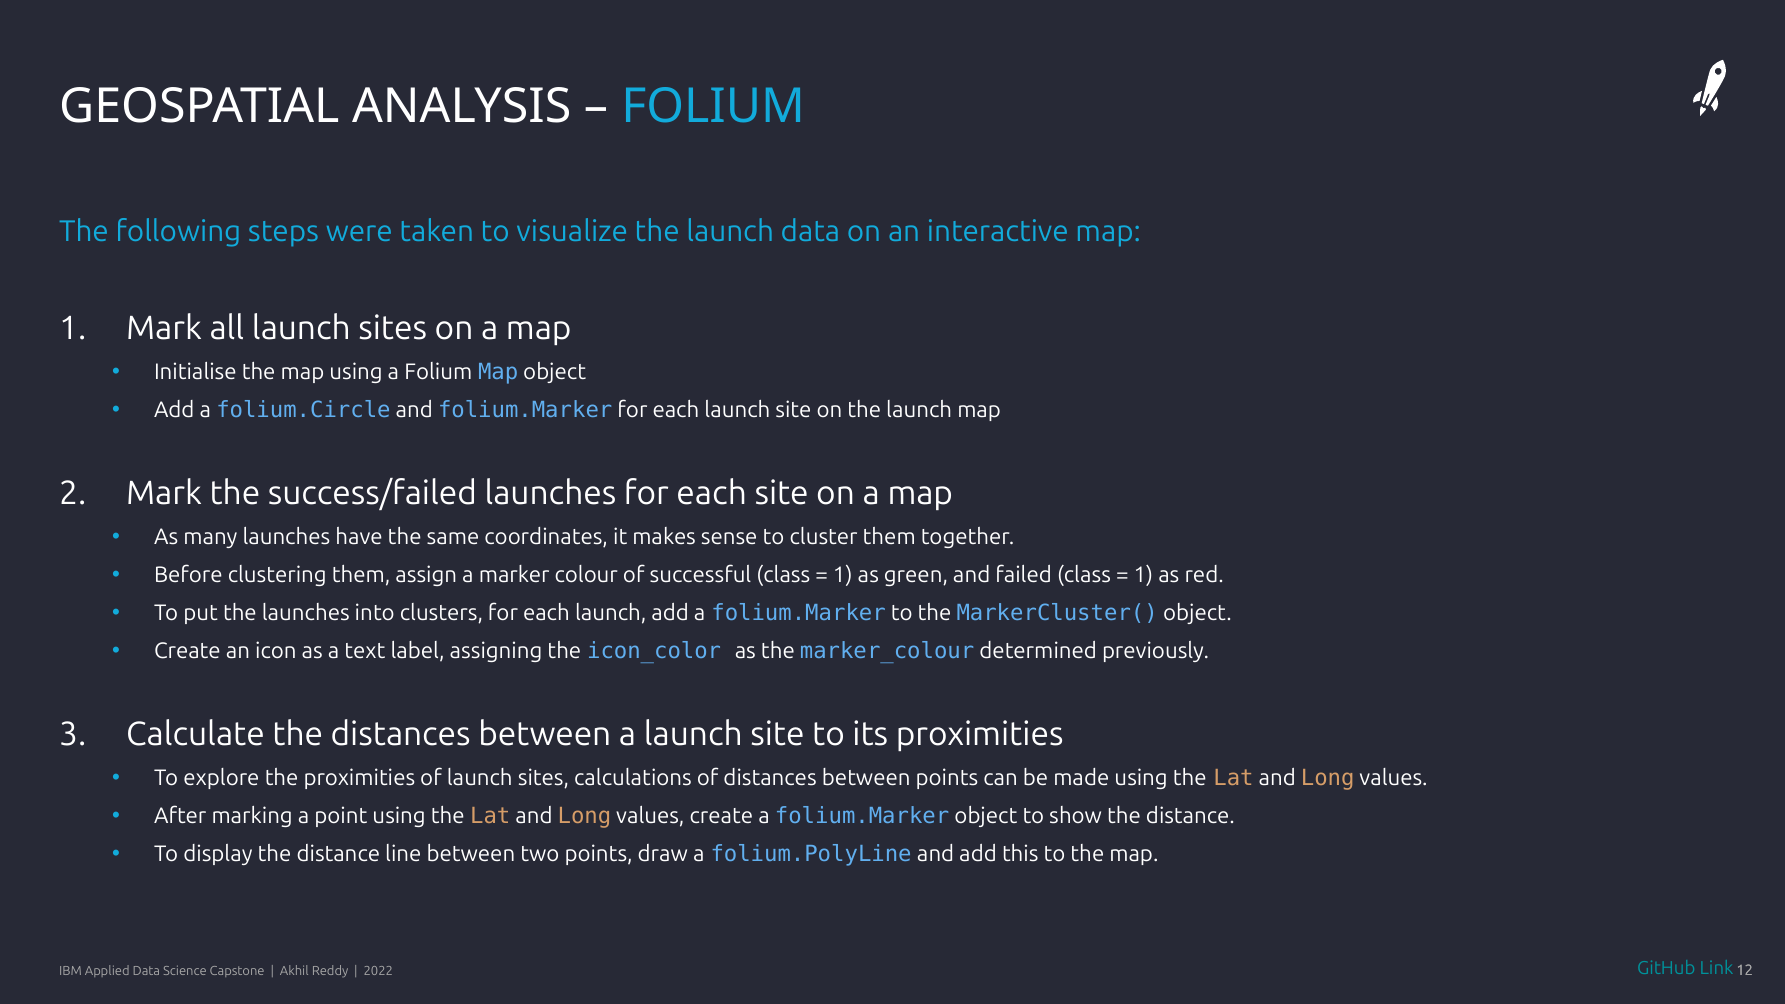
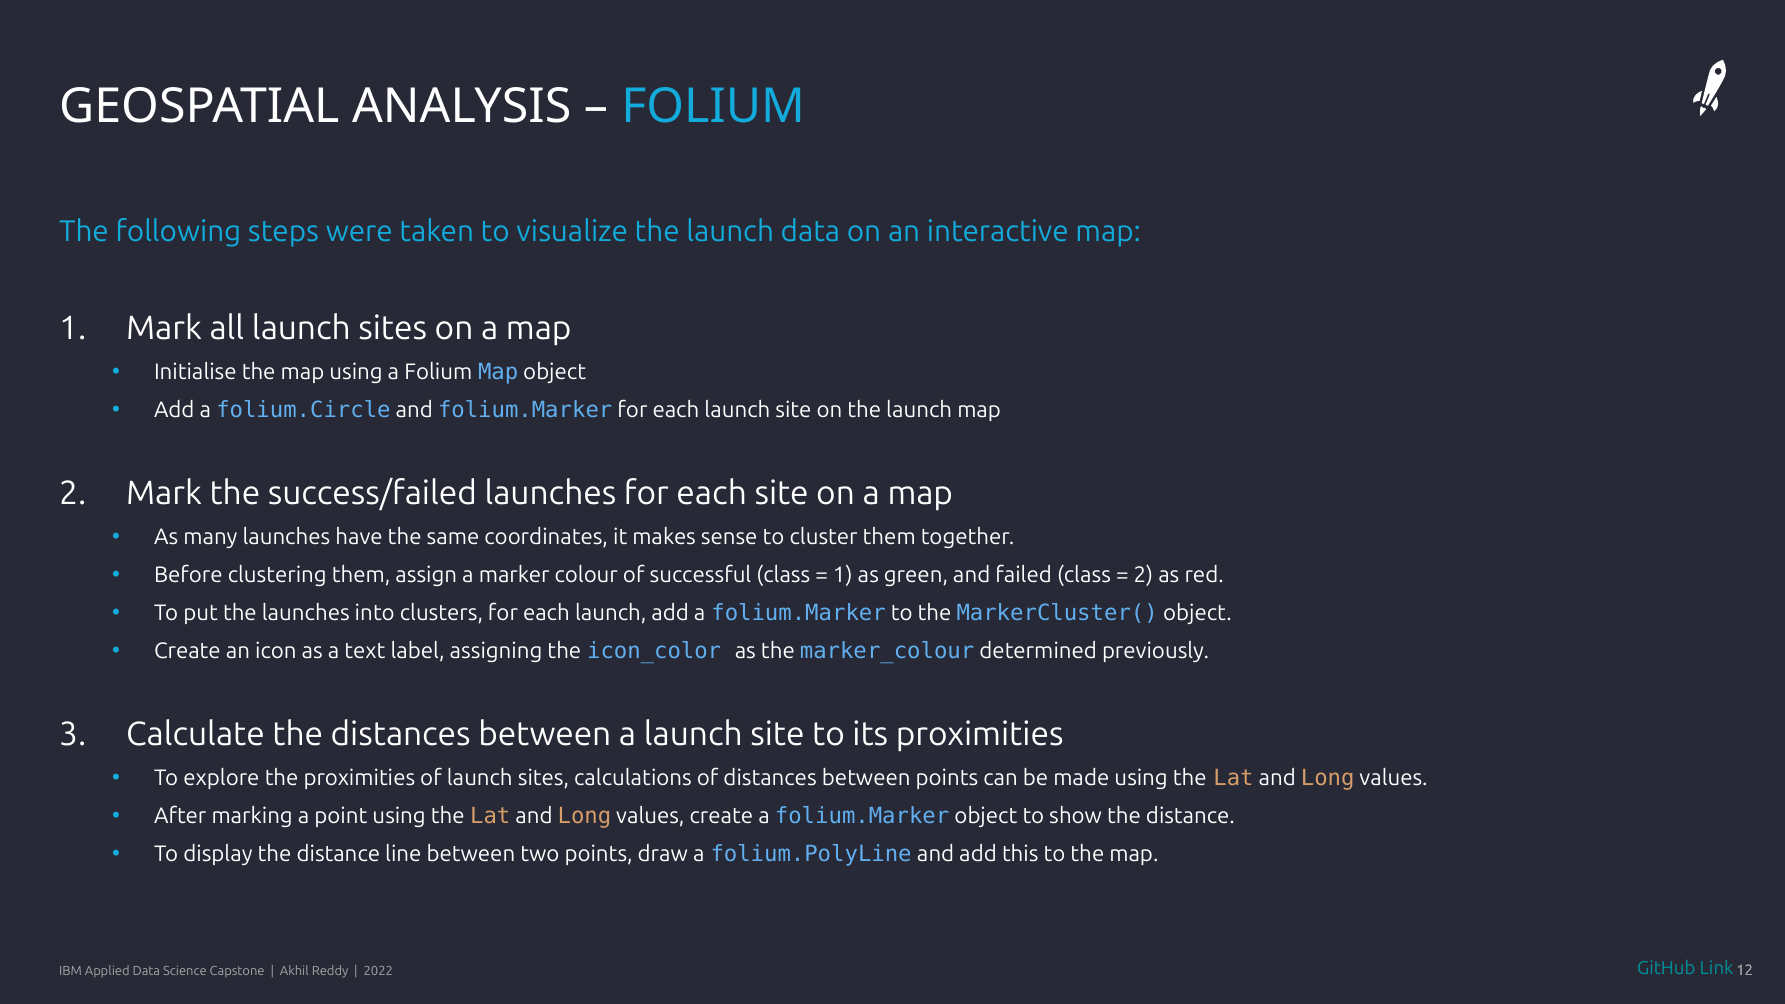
1: 1 -> 2 (1143, 575)
